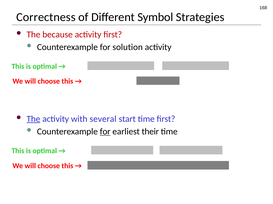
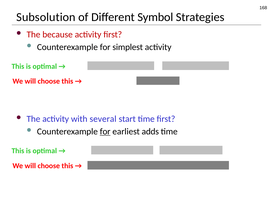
Correctness: Correctness -> Subsolution (46, 17)
solution: solution -> simplest (128, 47)
The underline: present -> none (33, 119)
their: their -> adds (150, 132)
